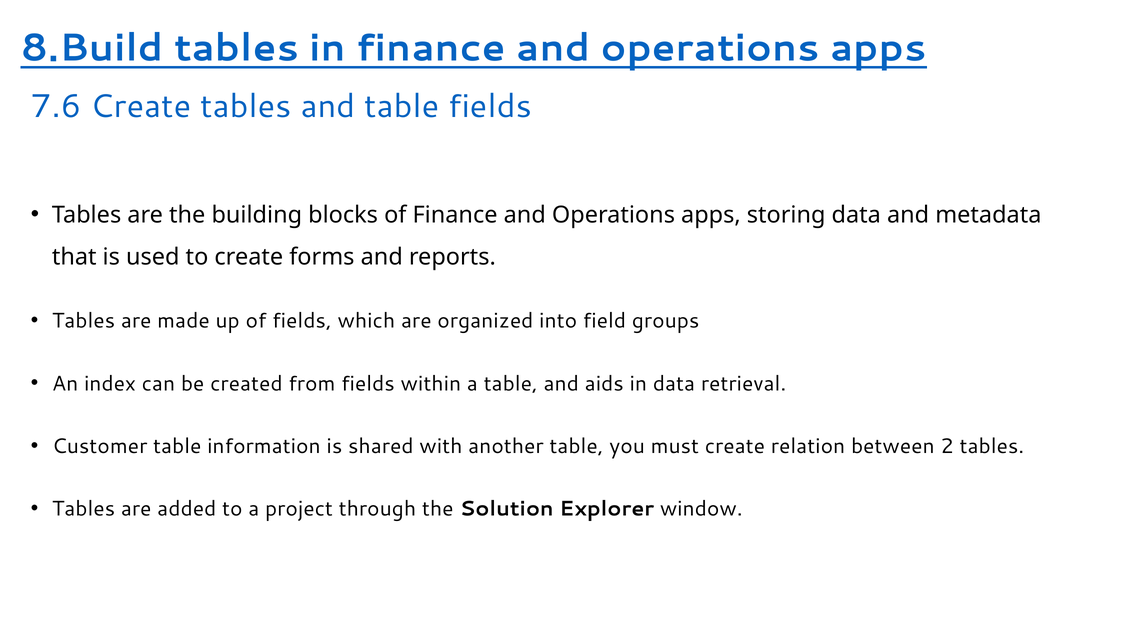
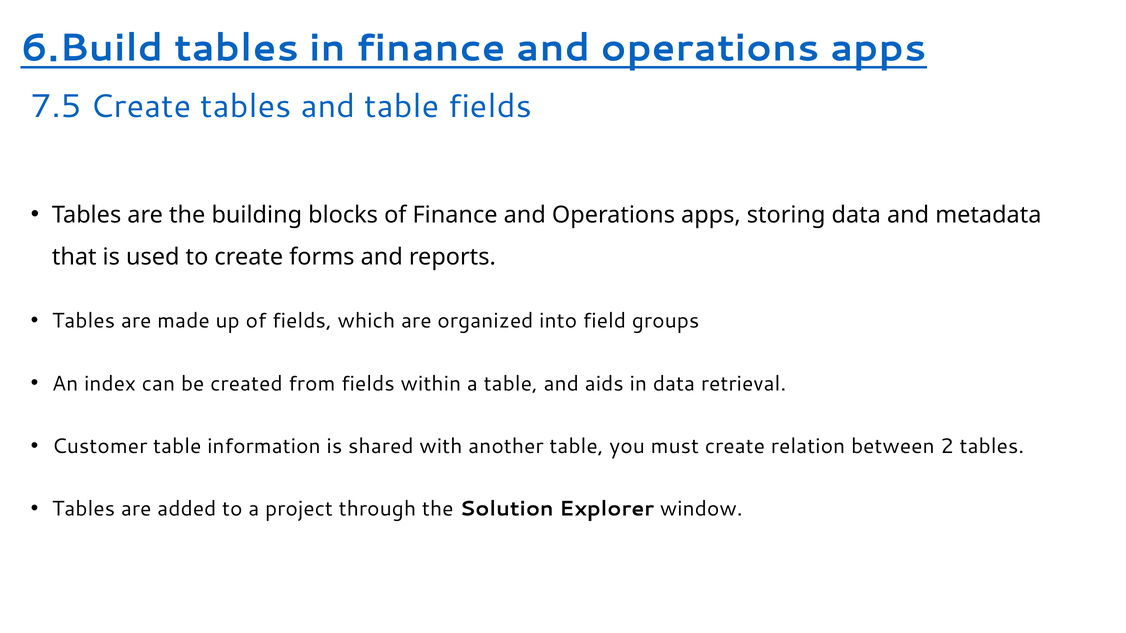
8.Build: 8.Build -> 6.Build (92, 48)
7.6: 7.6 -> 7.5 (56, 107)
